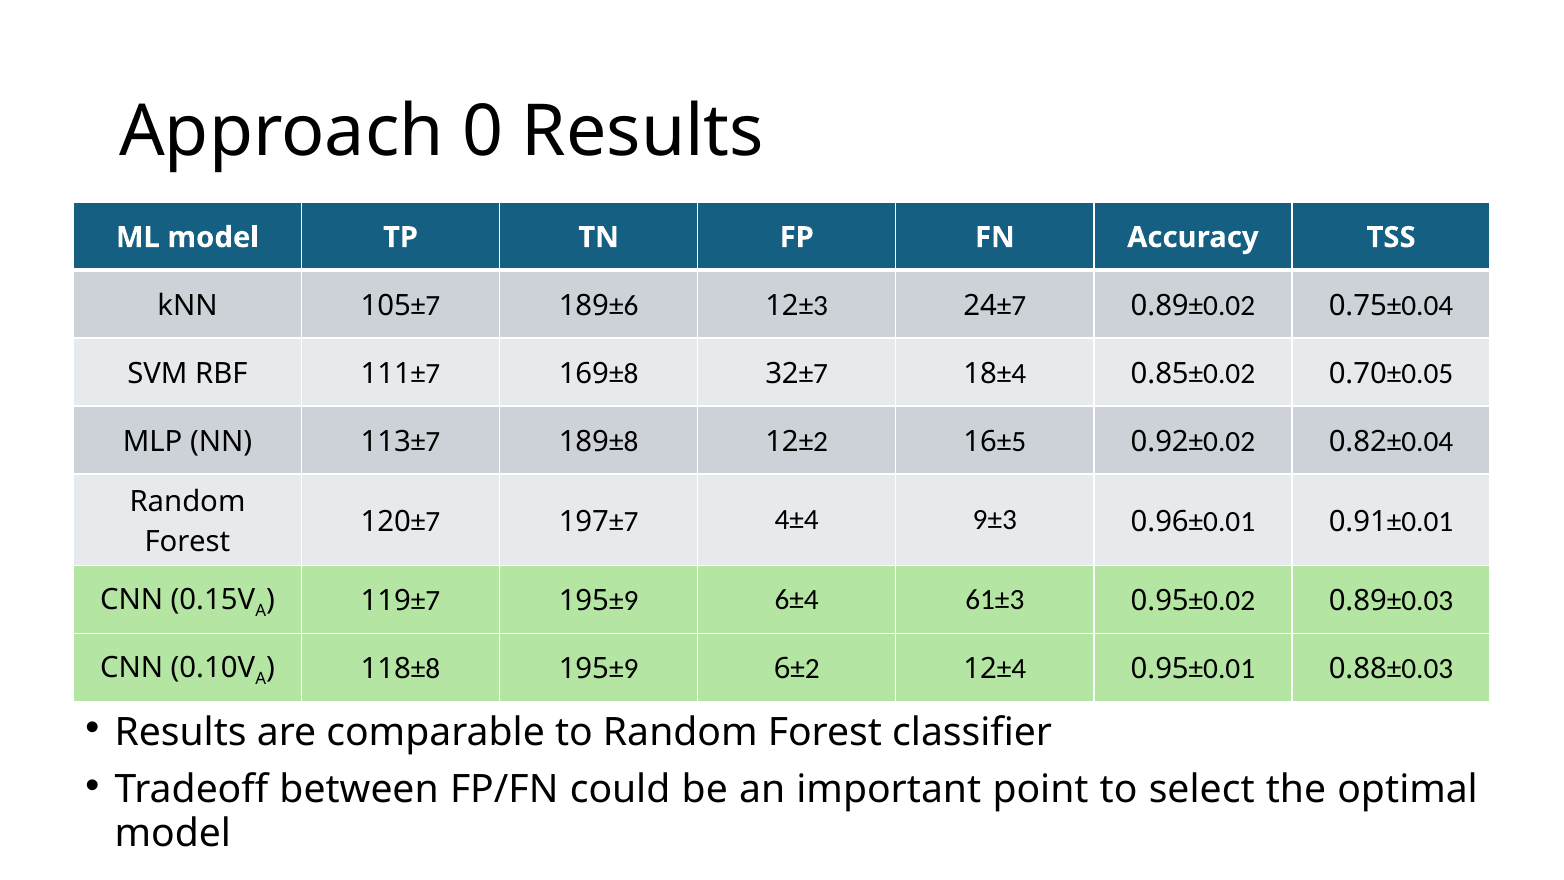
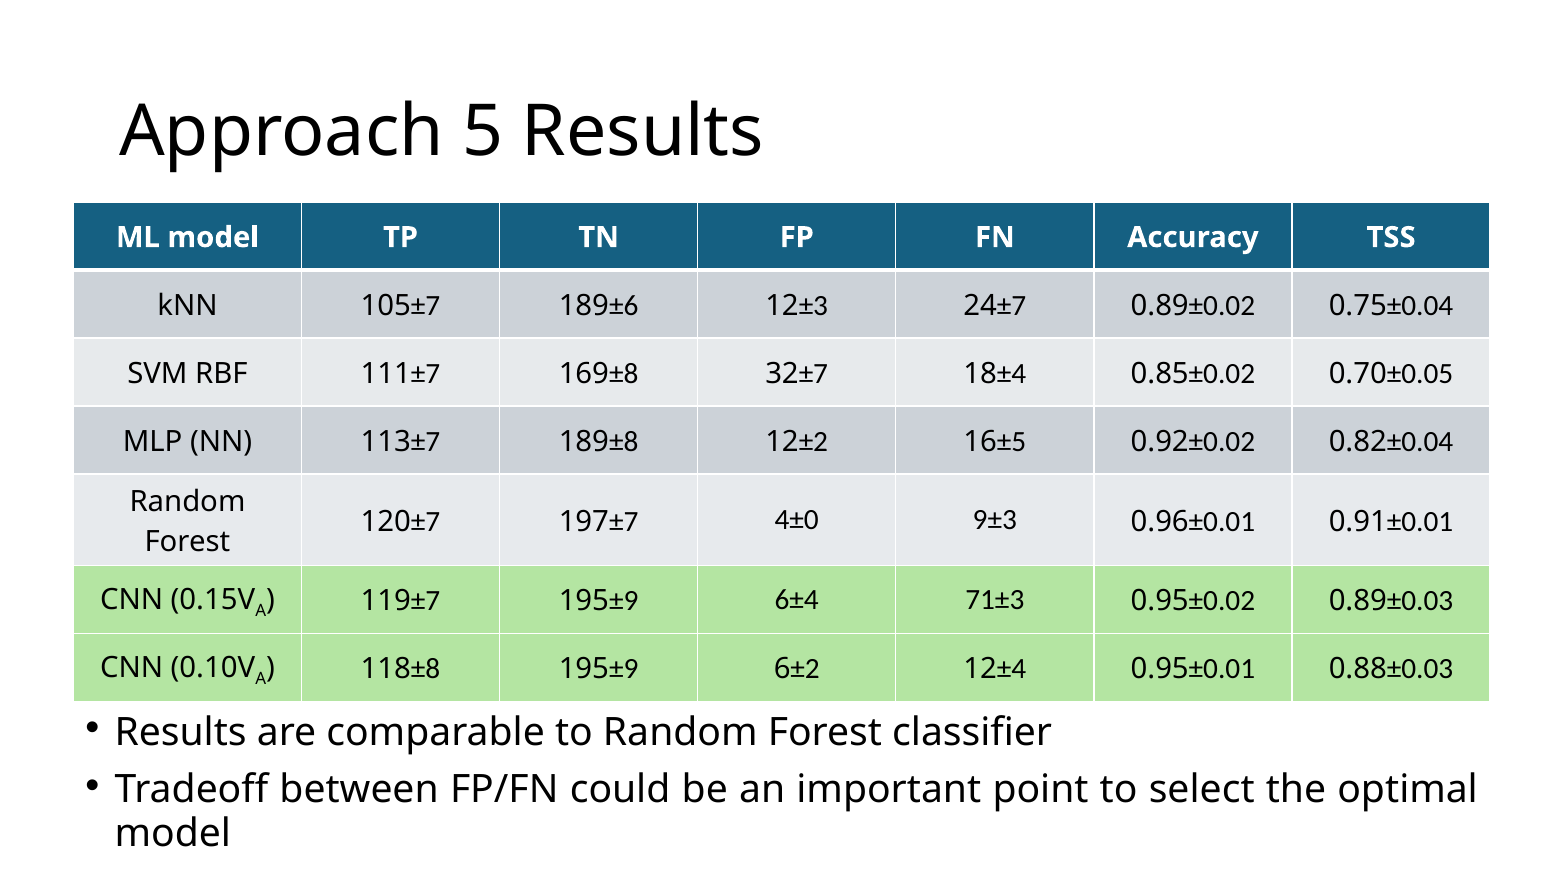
0: 0 -> 5 (483, 131)
4±4: 4±4 -> 4±0 (797, 520)
61±3: 61±3 -> 71±3 (995, 600)
